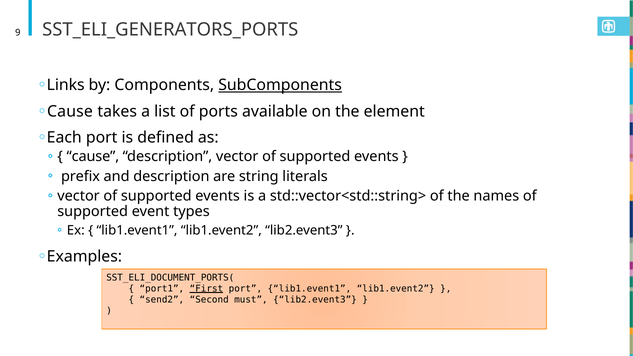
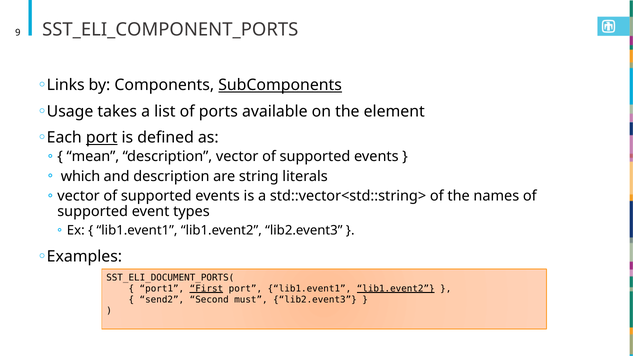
SST_ELI_GENERATORS_PORTS: SST_ELI_GENERATORS_PORTS -> SST_ELI_COMPONENT_PORTS (170, 30)
Cause: Cause -> Usage (70, 111)
port underline: none -> present (102, 138)
cause: cause -> mean (93, 157)
prefix: prefix -> which (81, 176)
lib1.event2 underline: none -> present (396, 289)
